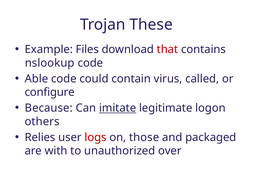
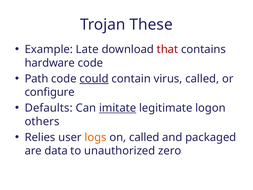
Files: Files -> Late (87, 49)
nslookup: nslookup -> hardware (50, 63)
Able: Able -> Path (37, 79)
could underline: none -> present (94, 79)
Because: Because -> Defaults (49, 108)
logs colour: red -> orange (96, 137)
on those: those -> called (144, 137)
with: with -> data (56, 151)
over: over -> zero (170, 151)
